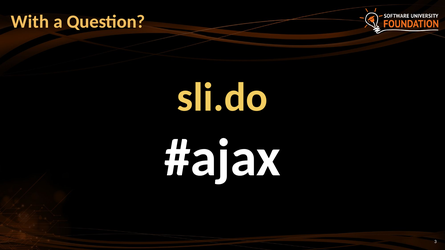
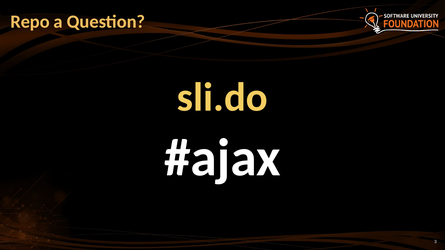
With: With -> Repo (30, 22)
